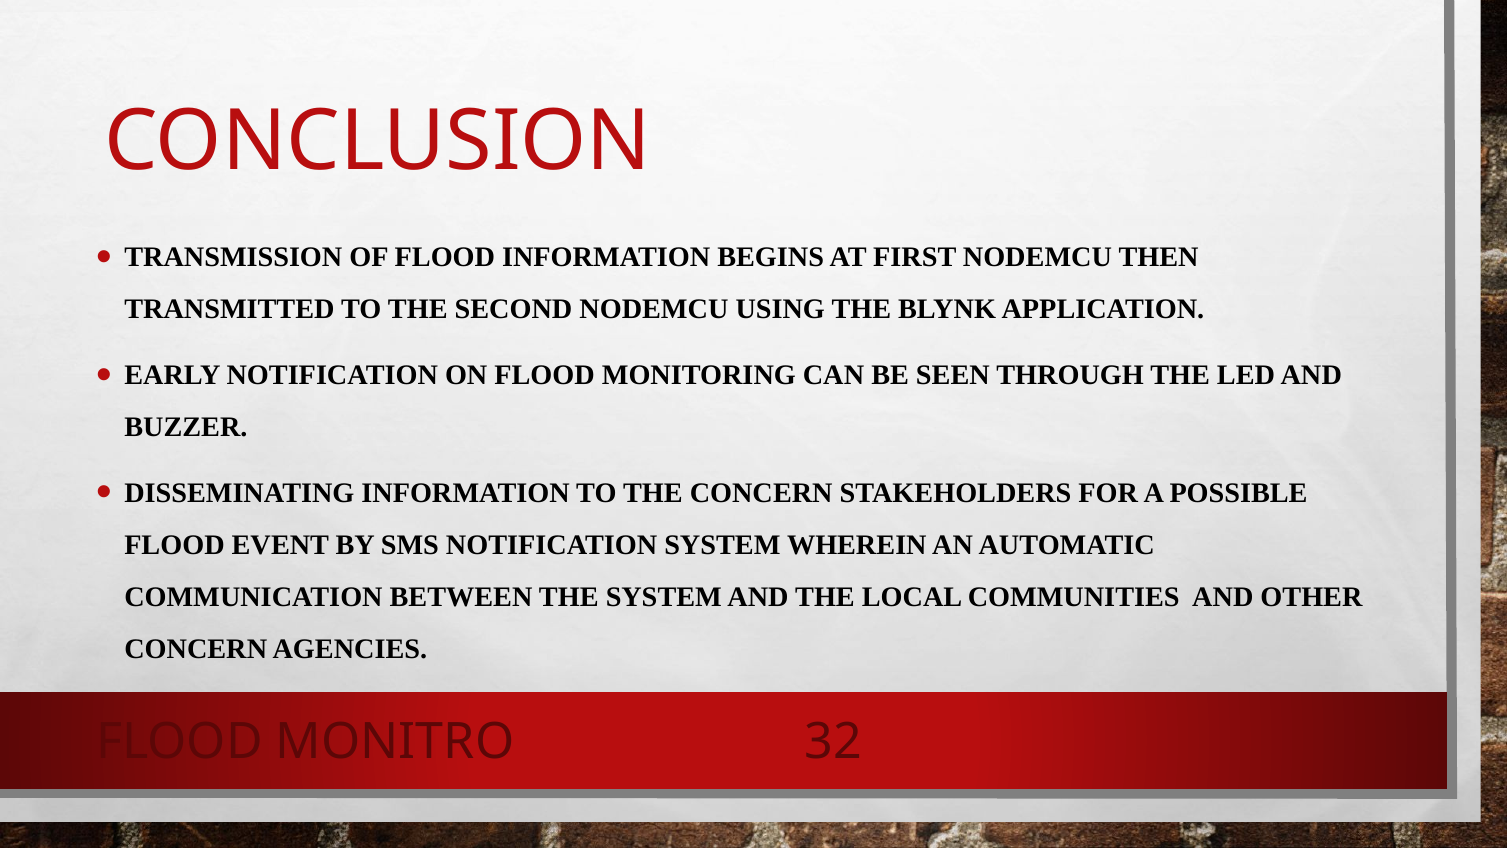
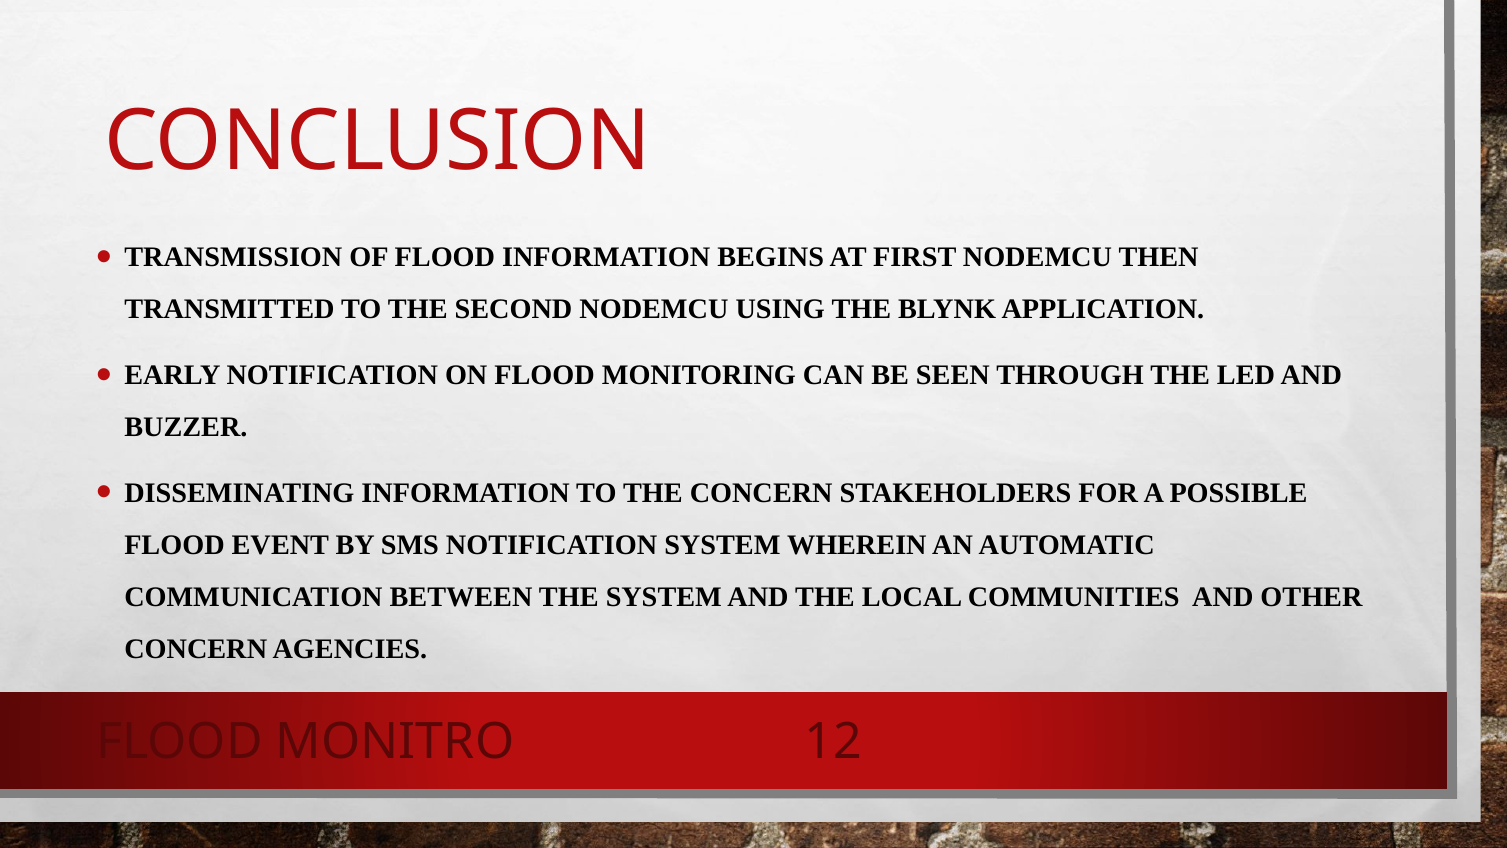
32: 32 -> 12 (833, 742)
